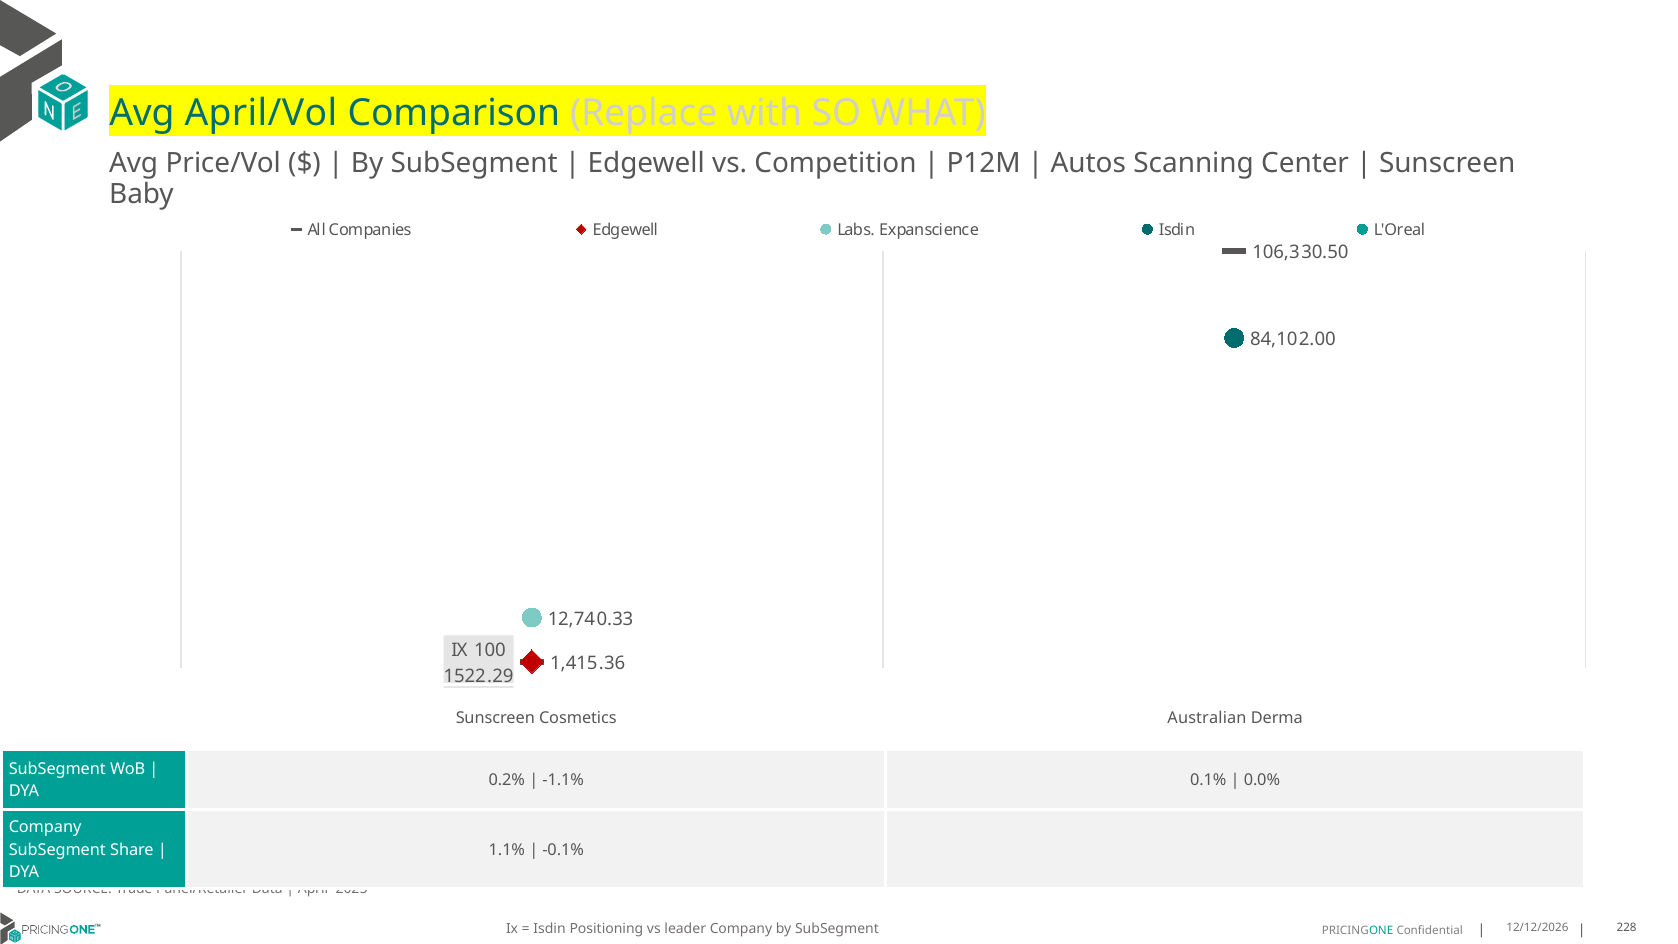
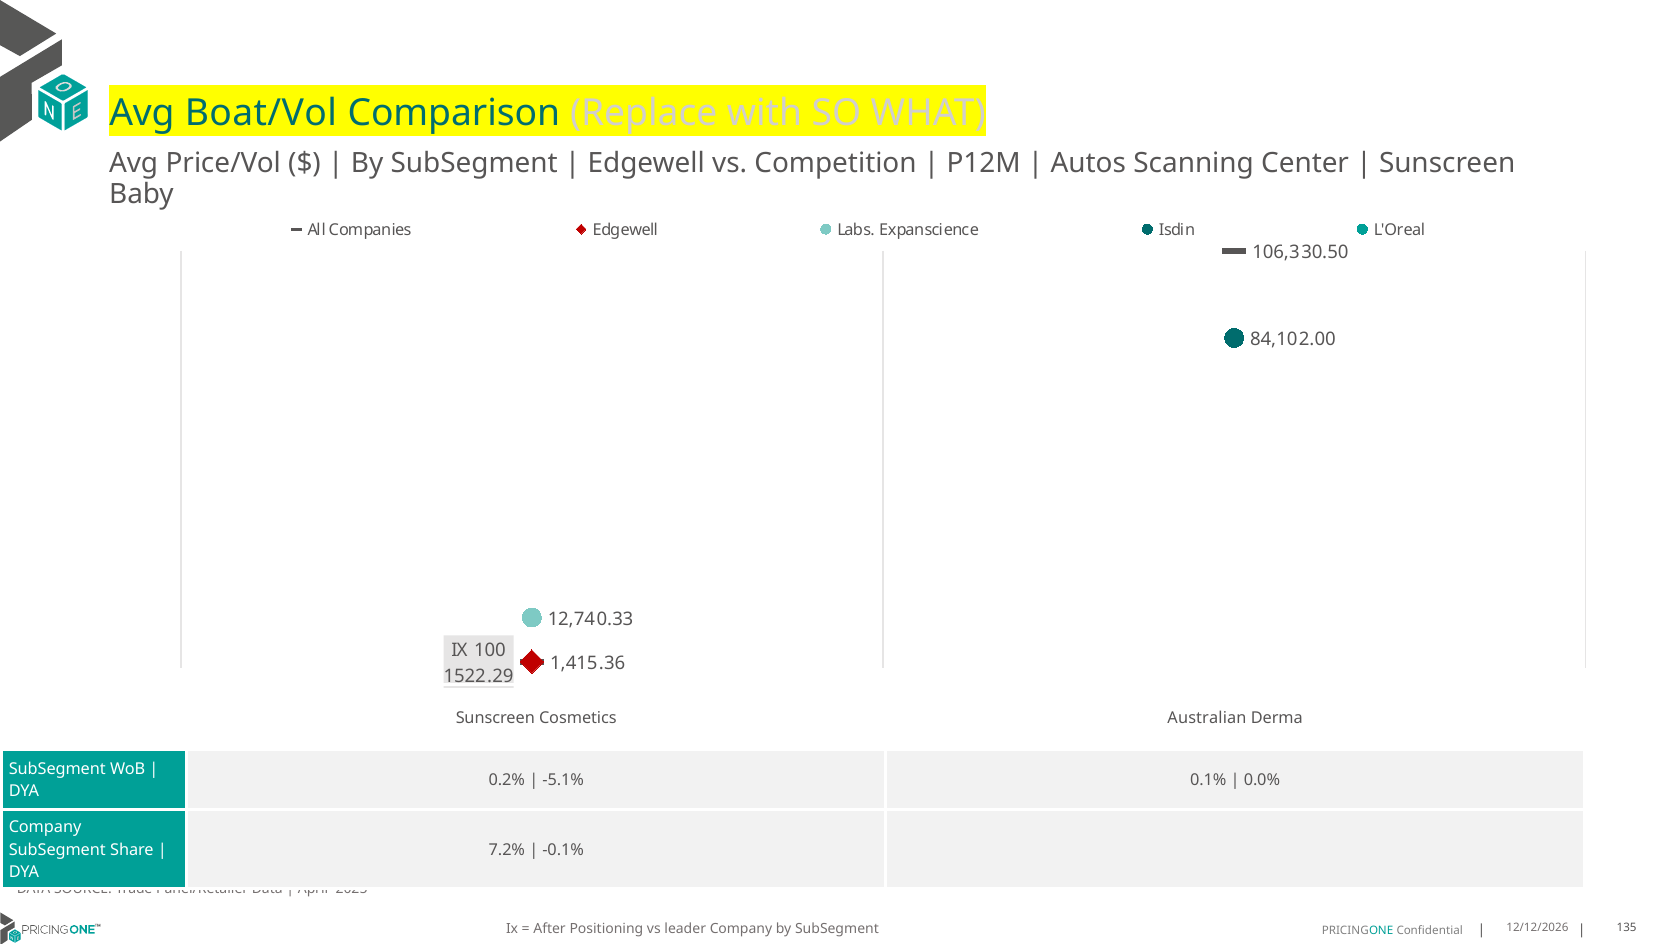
April/Vol: April/Vol -> Boat/Vol (261, 113)
-1.1%: -1.1% -> -5.1% (563, 780)
1.1%: 1.1% -> 7.2% (507, 850)
Isdin: Isdin -> After (550, 929)
228: 228 -> 135 (1627, 928)
